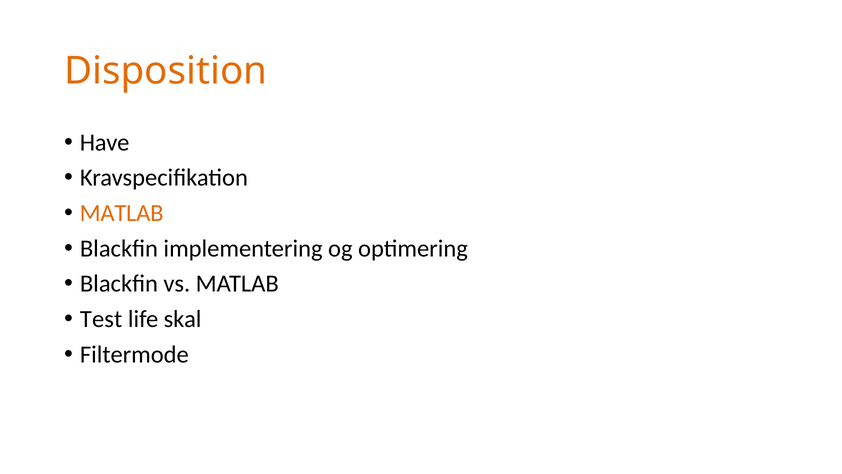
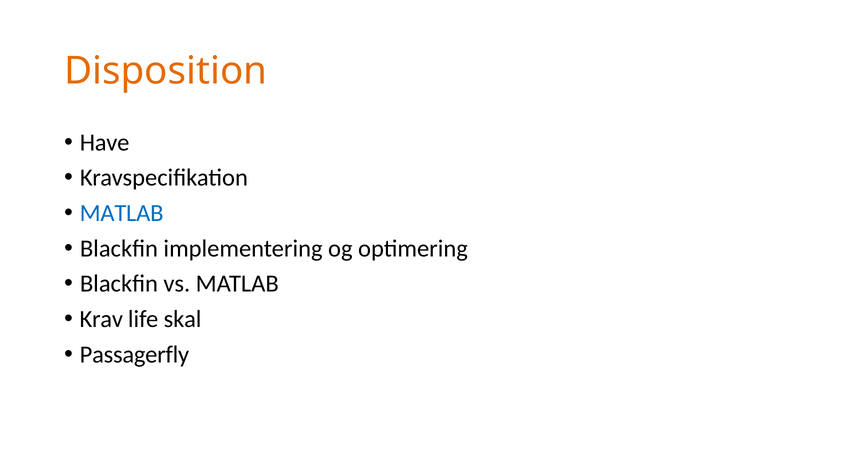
MATLAB colour: orange -> blue (122, 213)
Test: Test -> Krav (101, 319)
Filtermode: Filtermode -> Passagerfly (134, 354)
